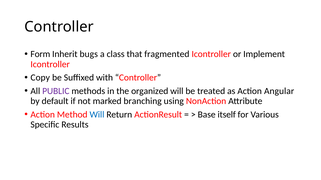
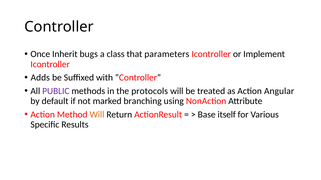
Form: Form -> Once (40, 54)
fragmented: fragmented -> parameters (167, 54)
Copy: Copy -> Adds (40, 78)
organized: organized -> protocols (150, 91)
Will colour: blue -> orange (97, 115)
